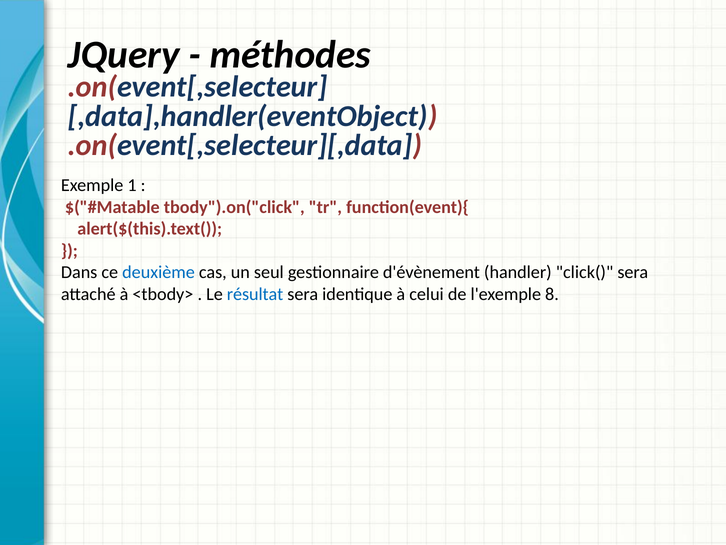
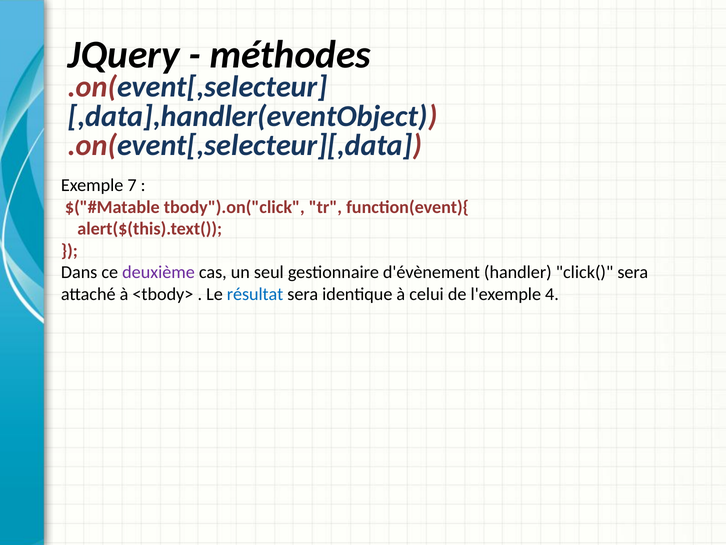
1: 1 -> 7 (132, 185)
deuxième colour: blue -> purple (159, 272)
8: 8 -> 4 (552, 294)
